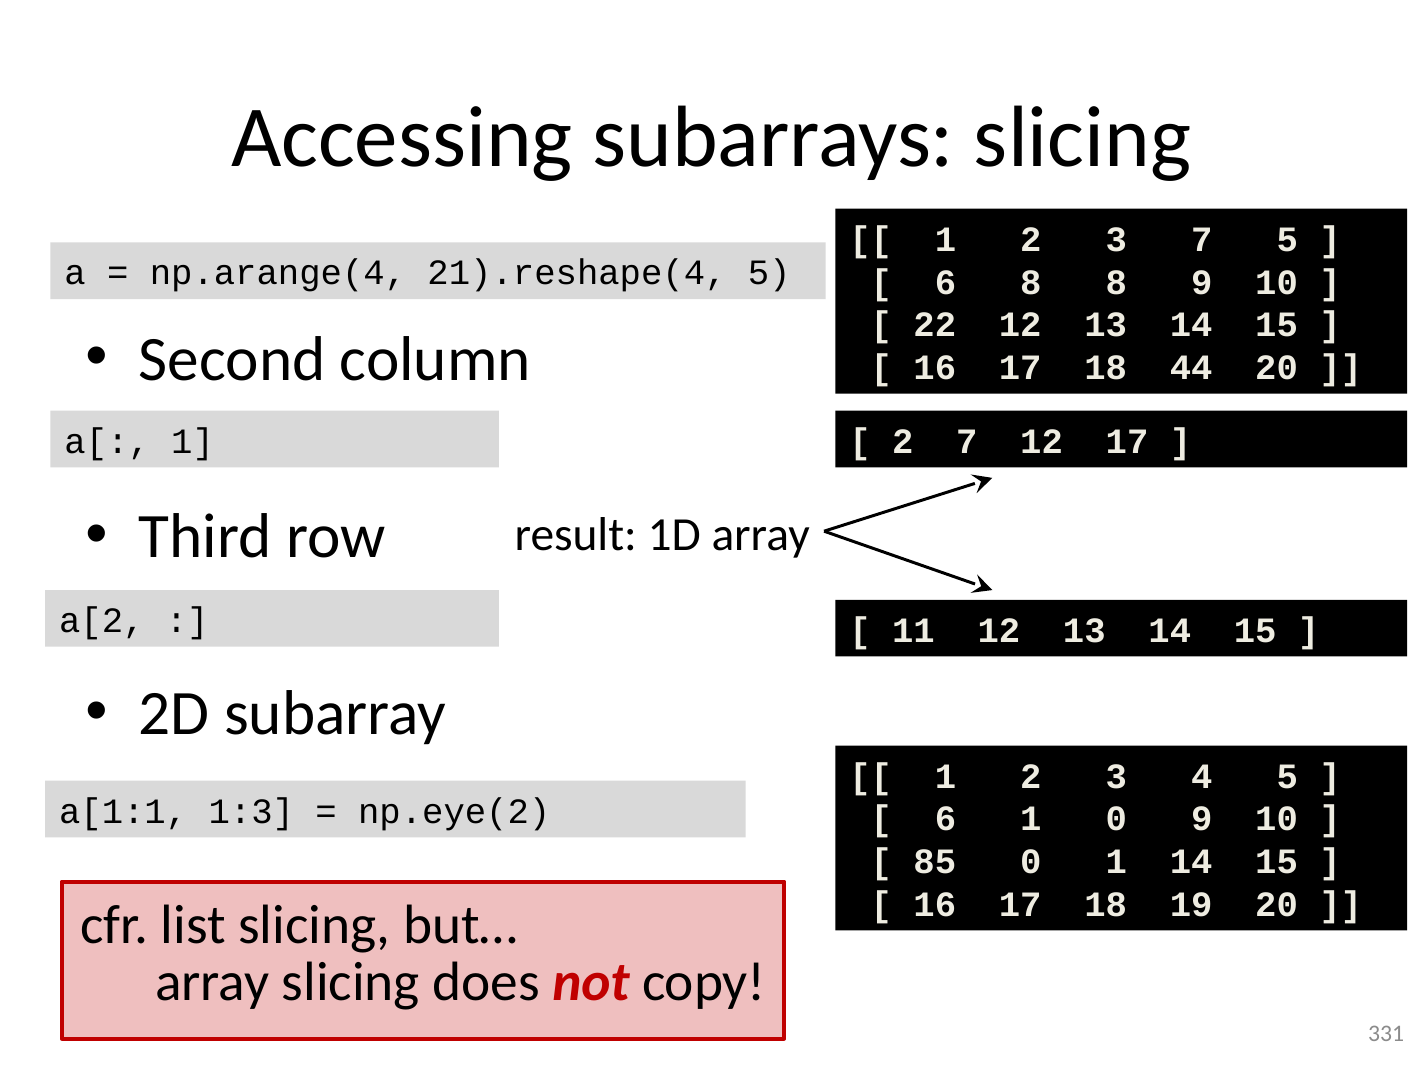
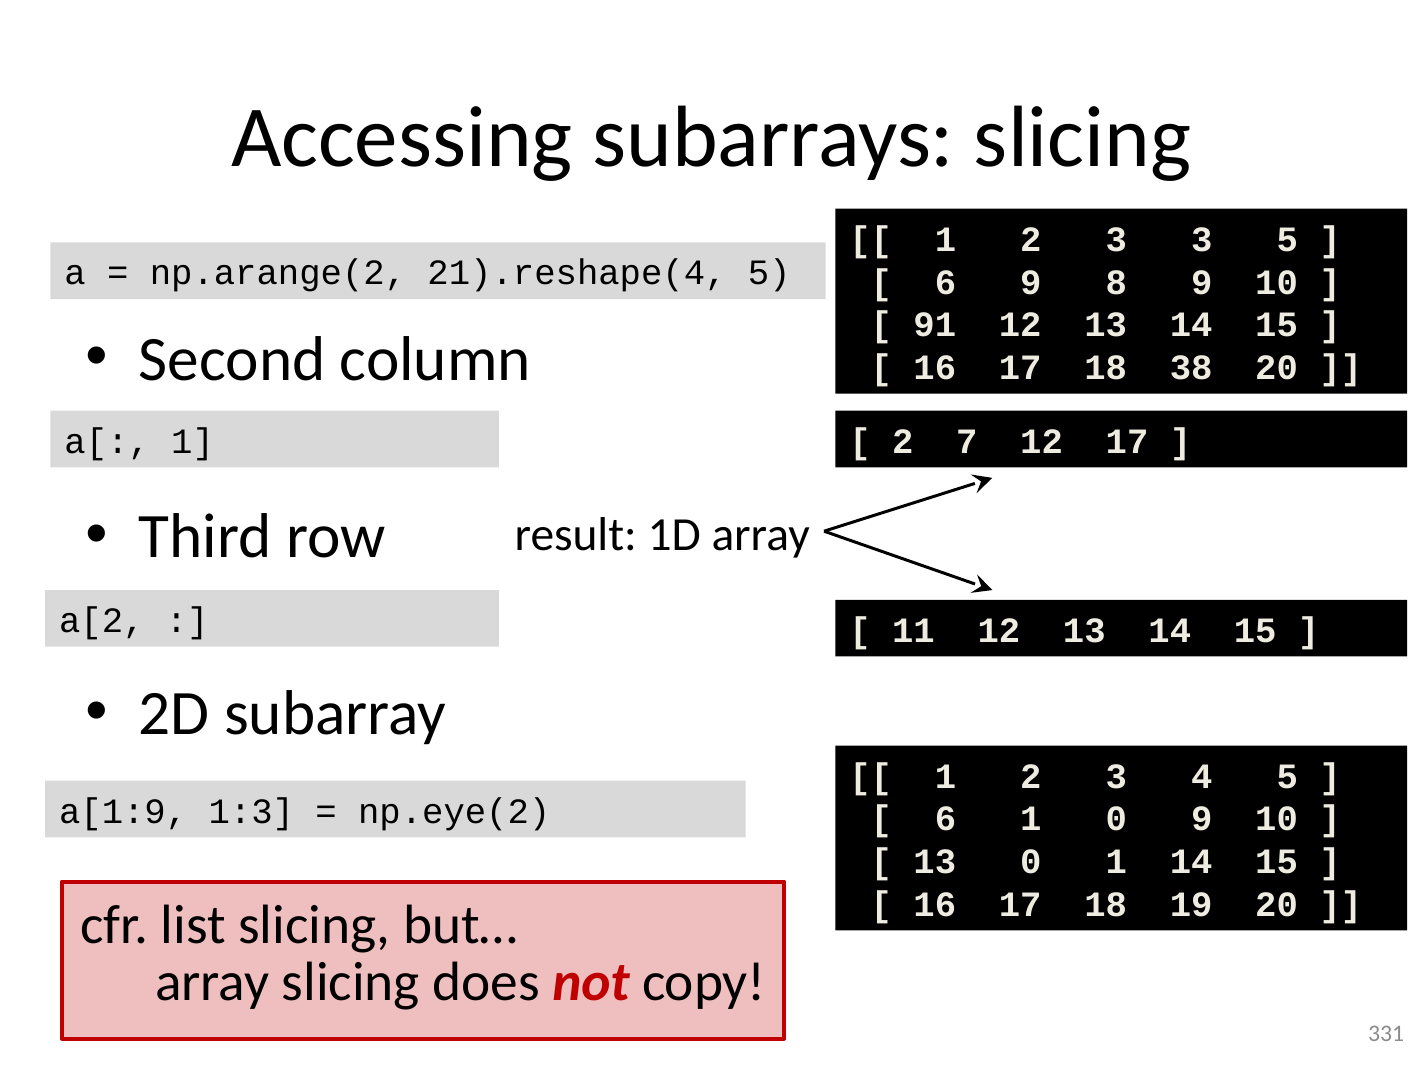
3 7: 7 -> 3 (1202, 240)
np.arange(4: np.arange(4 -> np.arange(2 (278, 273)
6 8: 8 -> 9 (1031, 282)
22: 22 -> 91 (935, 325)
44: 44 -> 38 (1191, 368)
a[1:1: a[1:1 -> a[1:9 (123, 811)
85: 85 -> 13 (935, 862)
